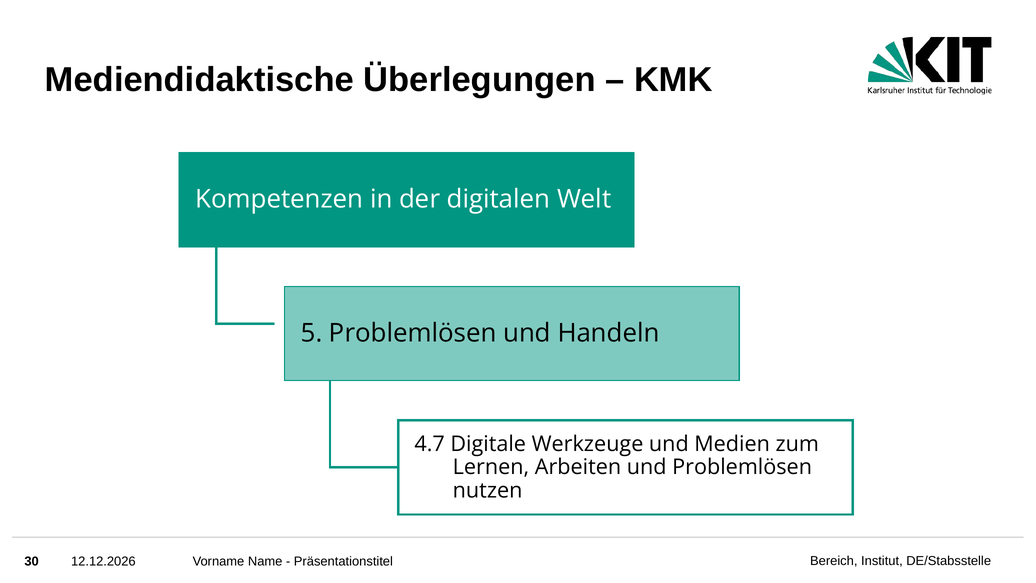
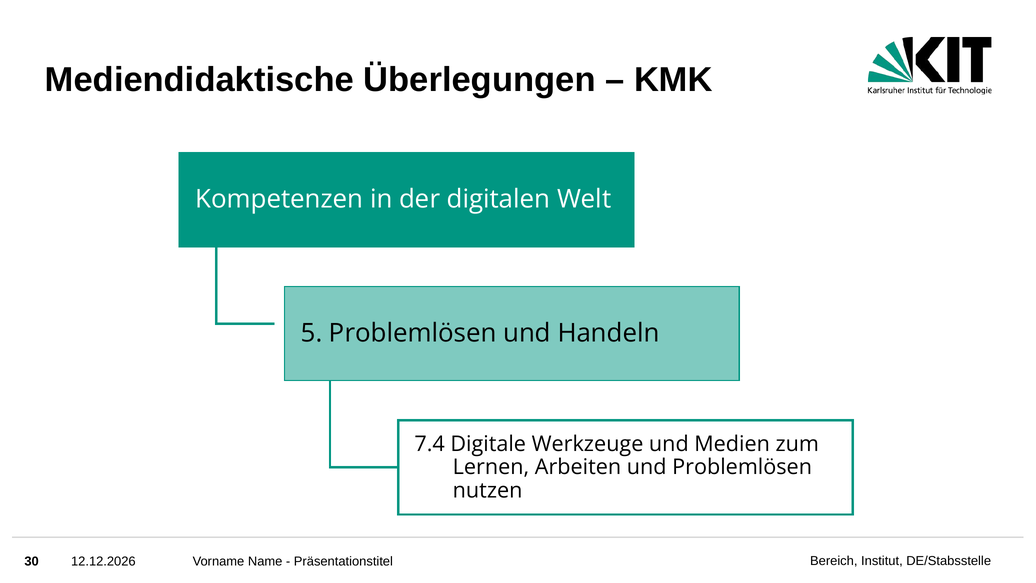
4.7: 4.7 -> 7.4 (430, 444)
